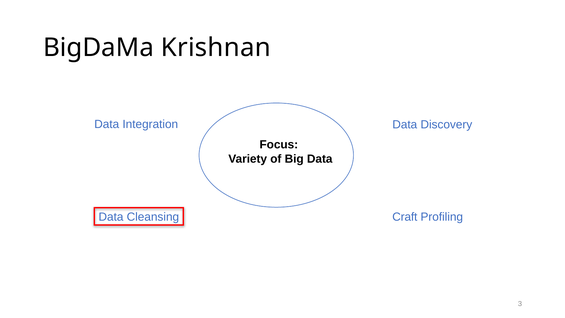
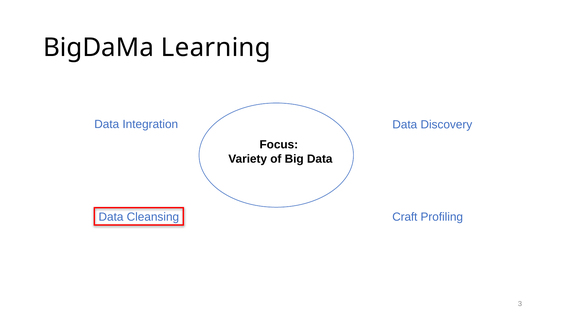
Krishnan: Krishnan -> Learning (216, 47)
